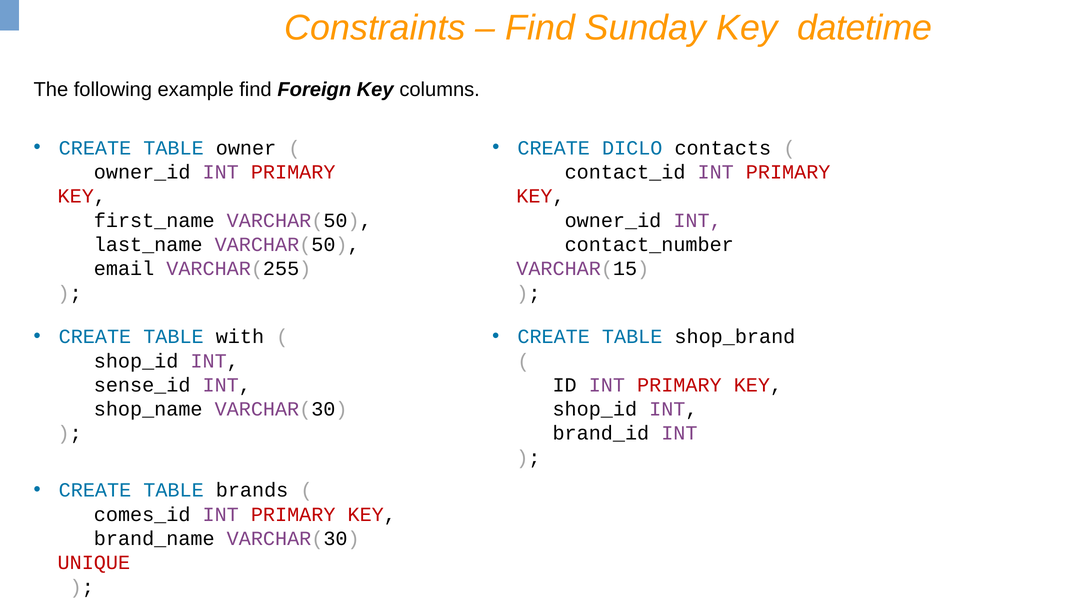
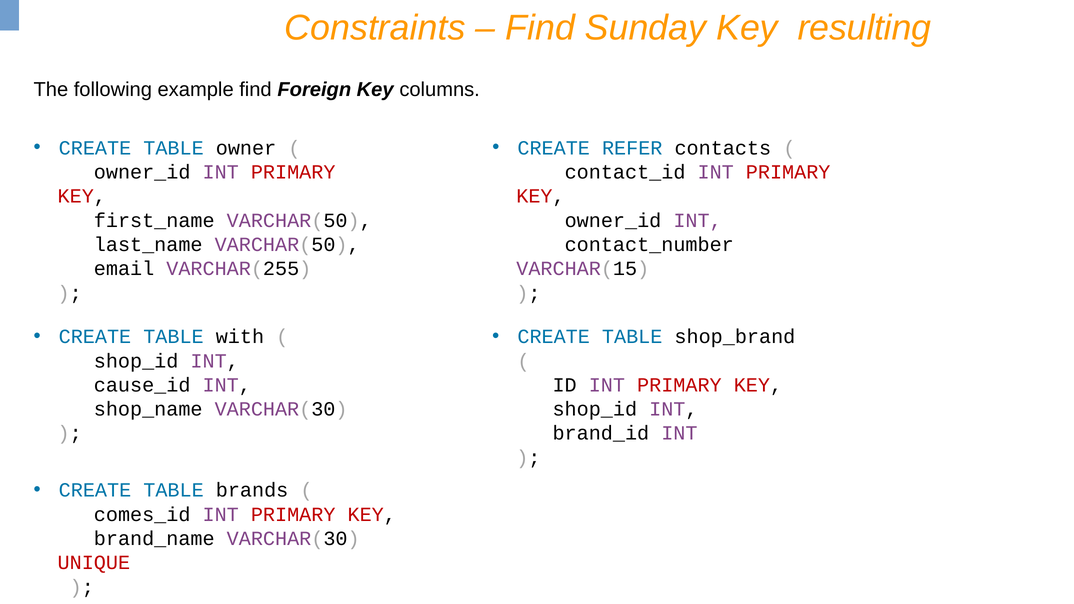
datetime: datetime -> resulting (865, 28)
DICLO: DICLO -> REFER (632, 148)
sense_id: sense_id -> cause_id (142, 385)
